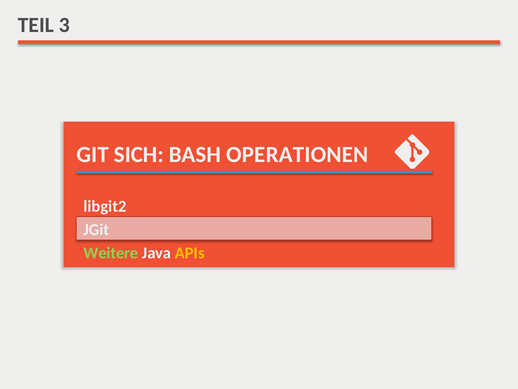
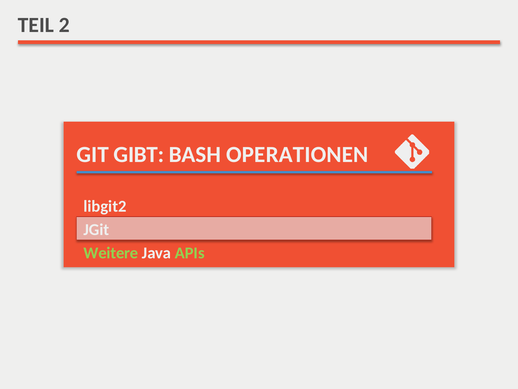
3: 3 -> 2 (64, 25)
SICH: SICH -> GIBT (139, 154)
APIs colour: yellow -> light green (190, 253)
